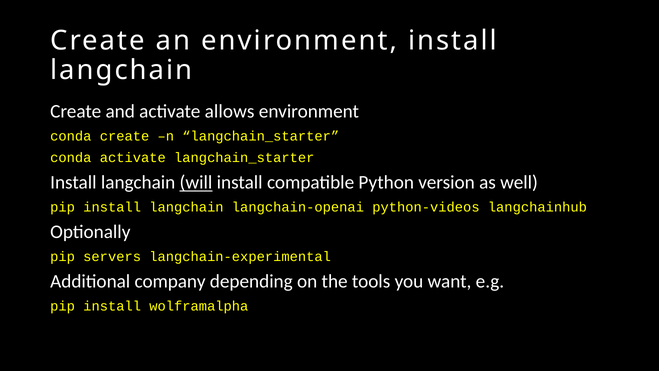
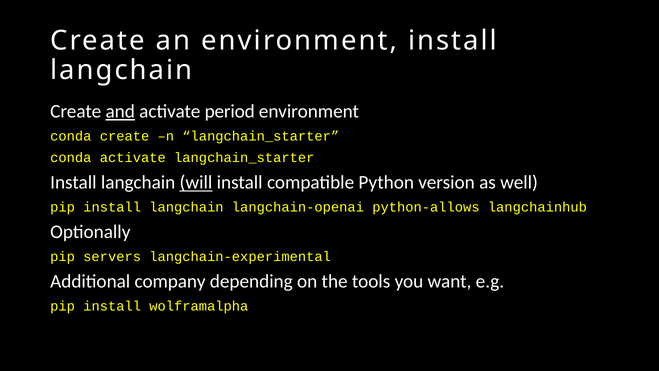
and underline: none -> present (120, 111)
allows: allows -> period (230, 111)
python-videos: python-videos -> python-allows (426, 207)
